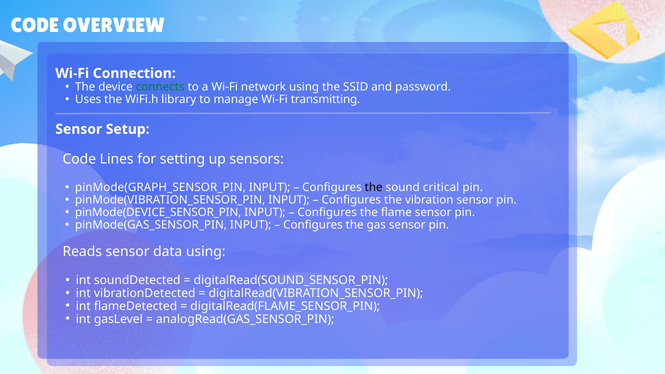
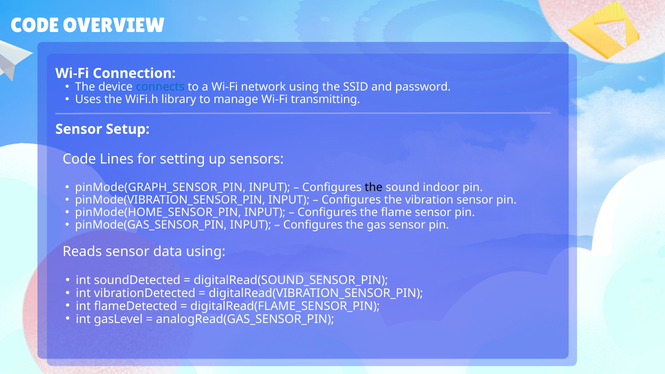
connects colour: green -> blue (160, 87)
critical: critical -> indoor (441, 188)
pinMode(DEVICE_SENSOR_PIN: pinMode(DEVICE_SENSOR_PIN -> pinMode(HOME_SENSOR_PIN (158, 212)
